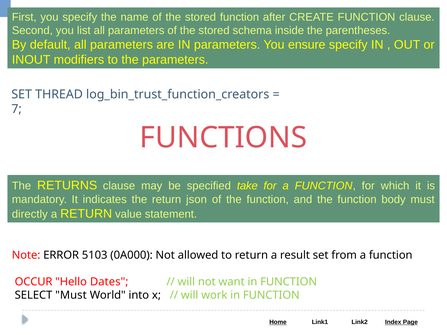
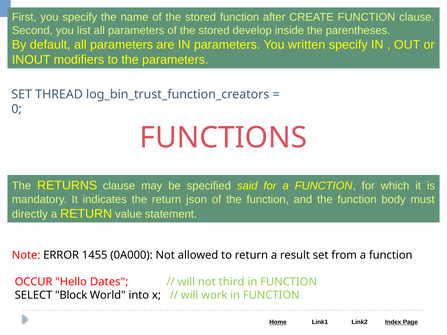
schema: schema -> develop (252, 31)
ensure: ensure -> written (307, 45)
7: 7 -> 0 (17, 109)
take: take -> said (247, 186)
5103: 5103 -> 1455 (95, 255)
want: want -> third (232, 282)
SELECT Must: Must -> Block (71, 295)
